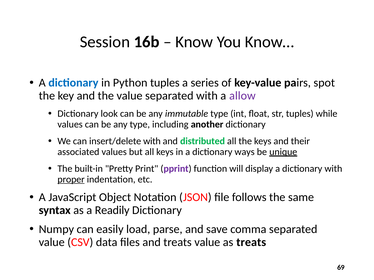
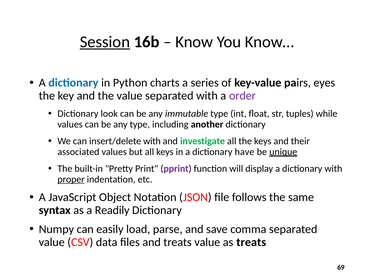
Session underline: none -> present (105, 42)
Python tuples: tuples -> charts (165, 83)
spot: spot -> eyes (324, 83)
allow: allow -> order (242, 96)
distributed: distributed -> investigate (203, 141)
ways: ways -> have (245, 152)
